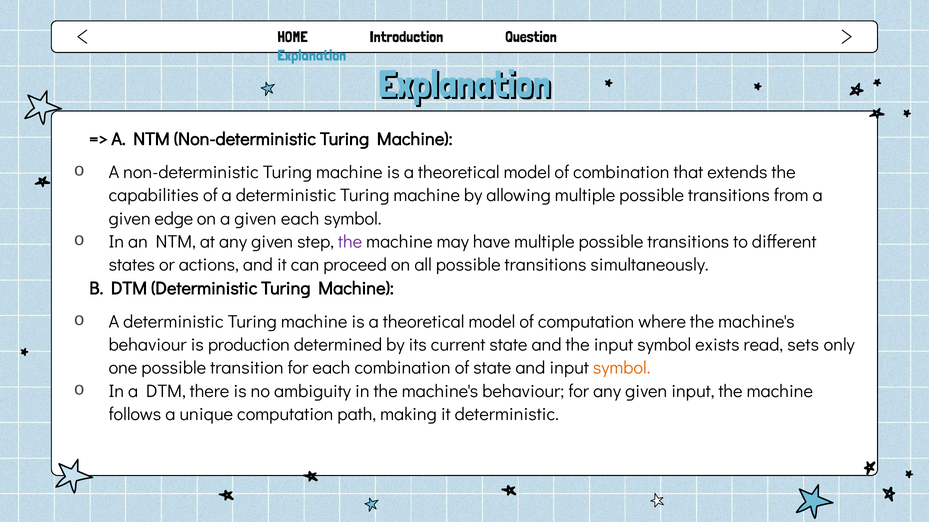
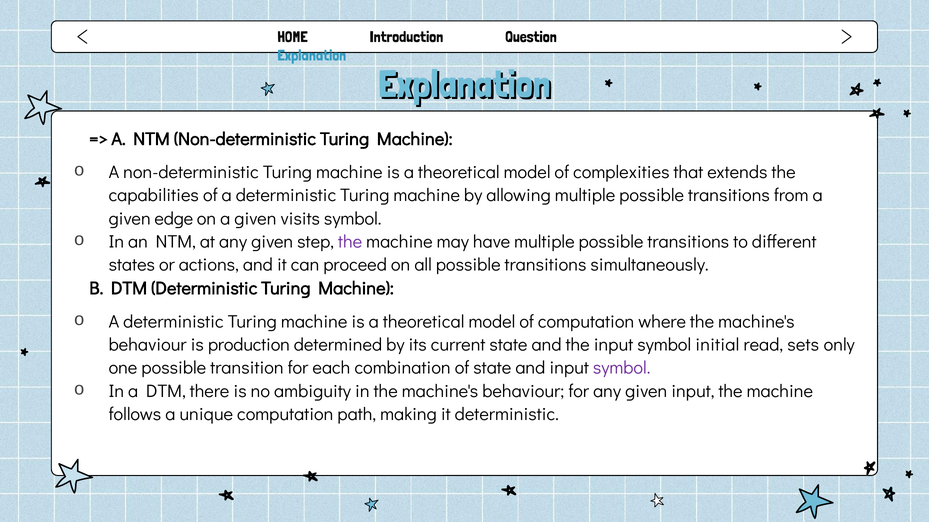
of combination: combination -> complexities (621, 173)
given each: each -> visits (300, 219)
exists: exists -> initial (717, 345)
symbol colour: orange -> purple (622, 368)
